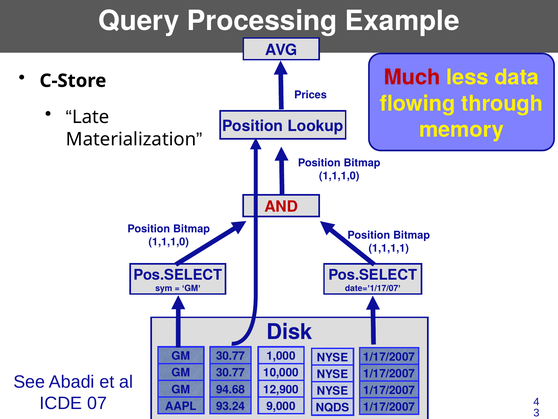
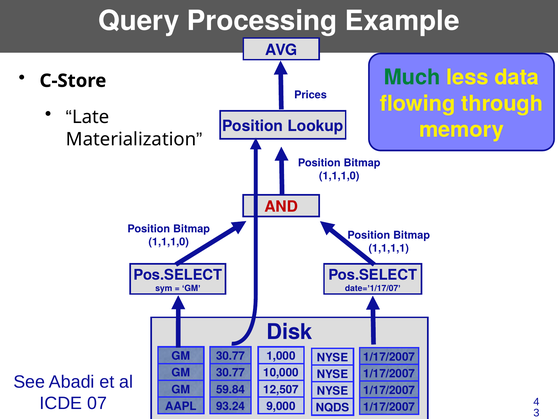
Much colour: red -> green (412, 77)
94.68: 94.68 -> 59.84 (231, 389)
12,900: 12,900 -> 12,507 (281, 389)
